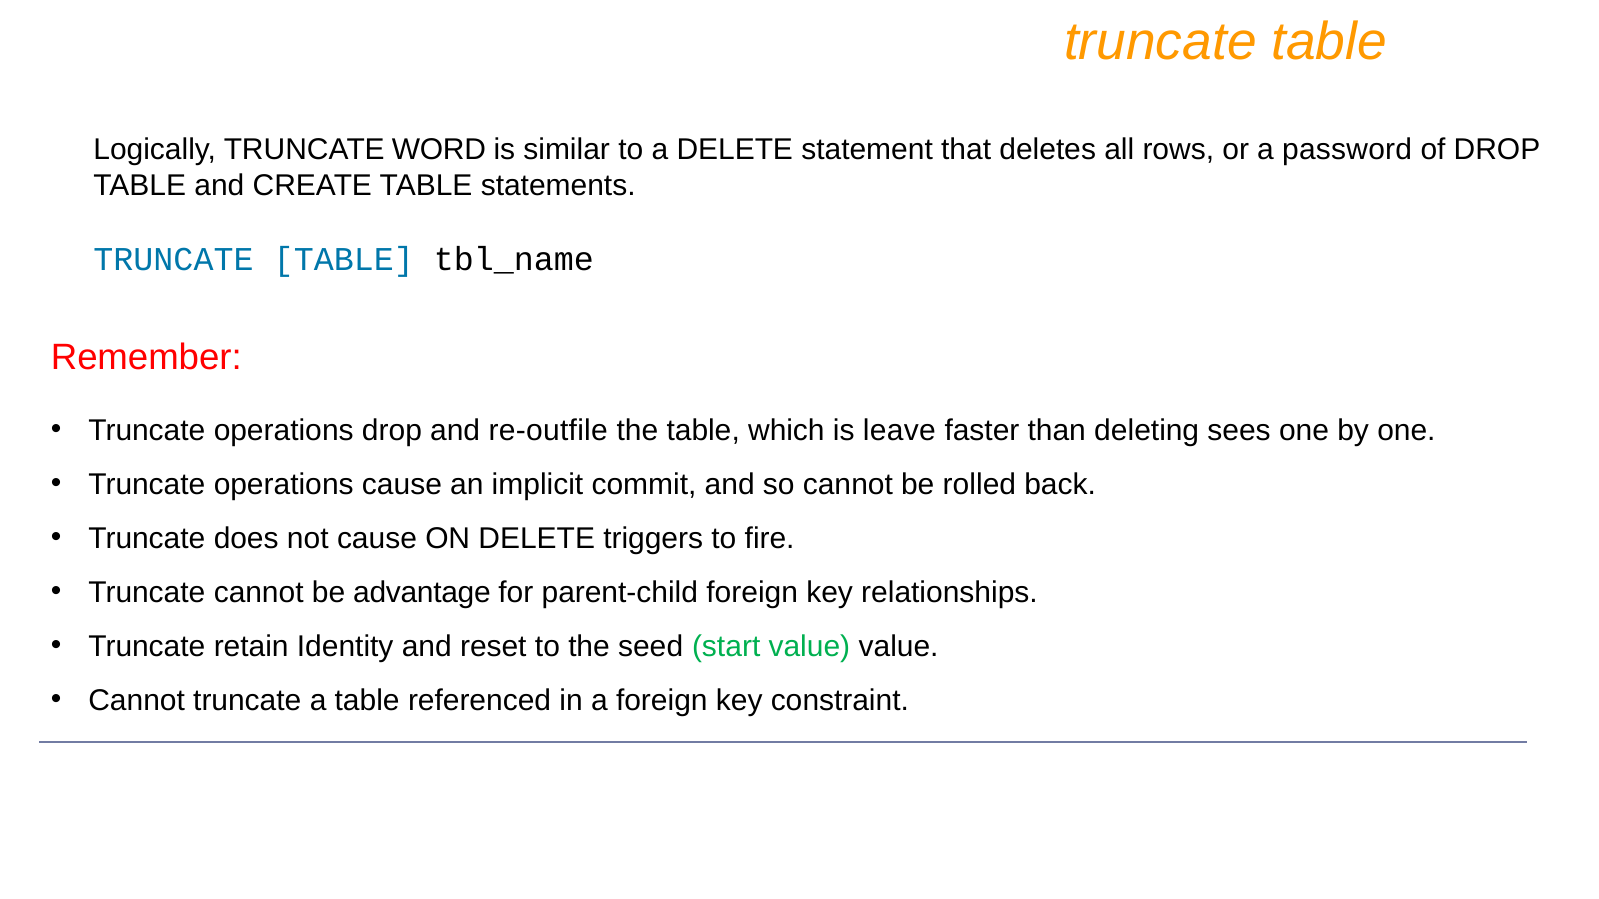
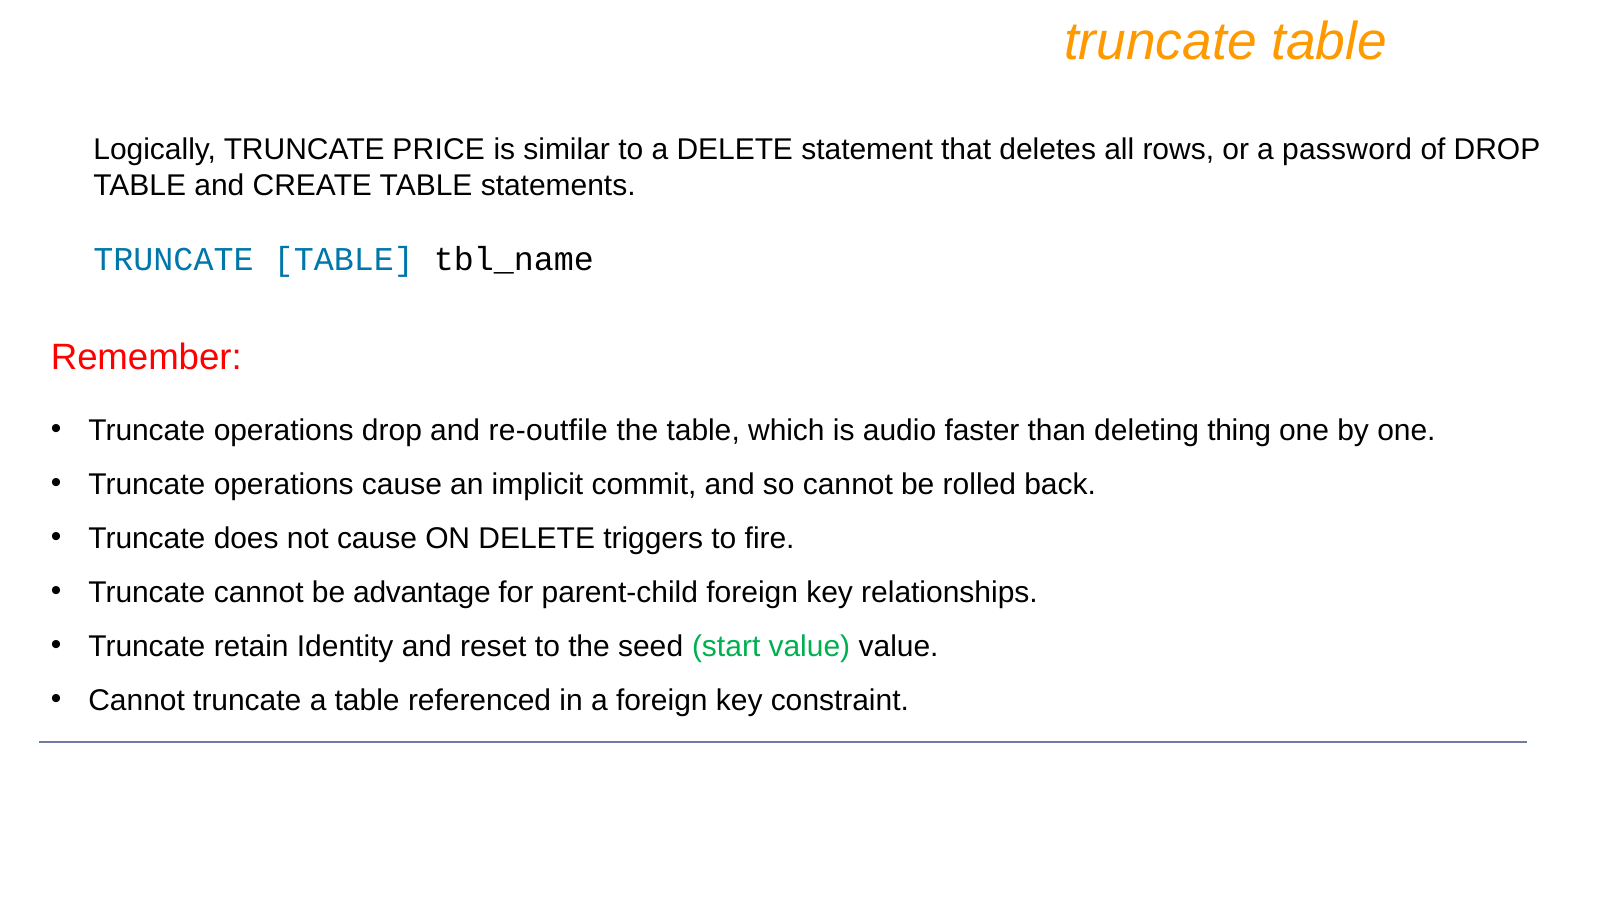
WORD: WORD -> PRICE (439, 149)
leave: leave -> audio (900, 431)
sees: sees -> thing (1239, 431)
